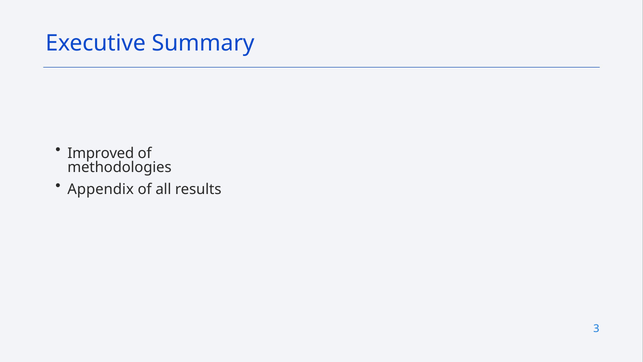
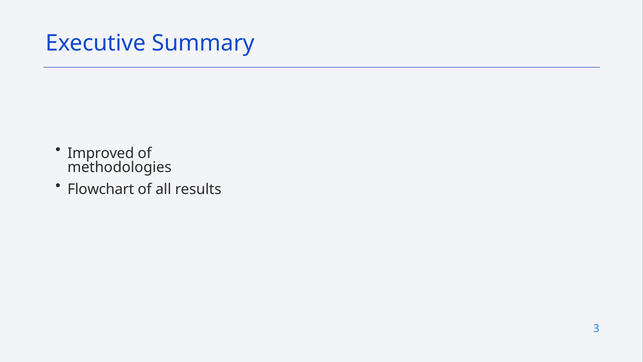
Appendix: Appendix -> Flowchart (101, 189)
